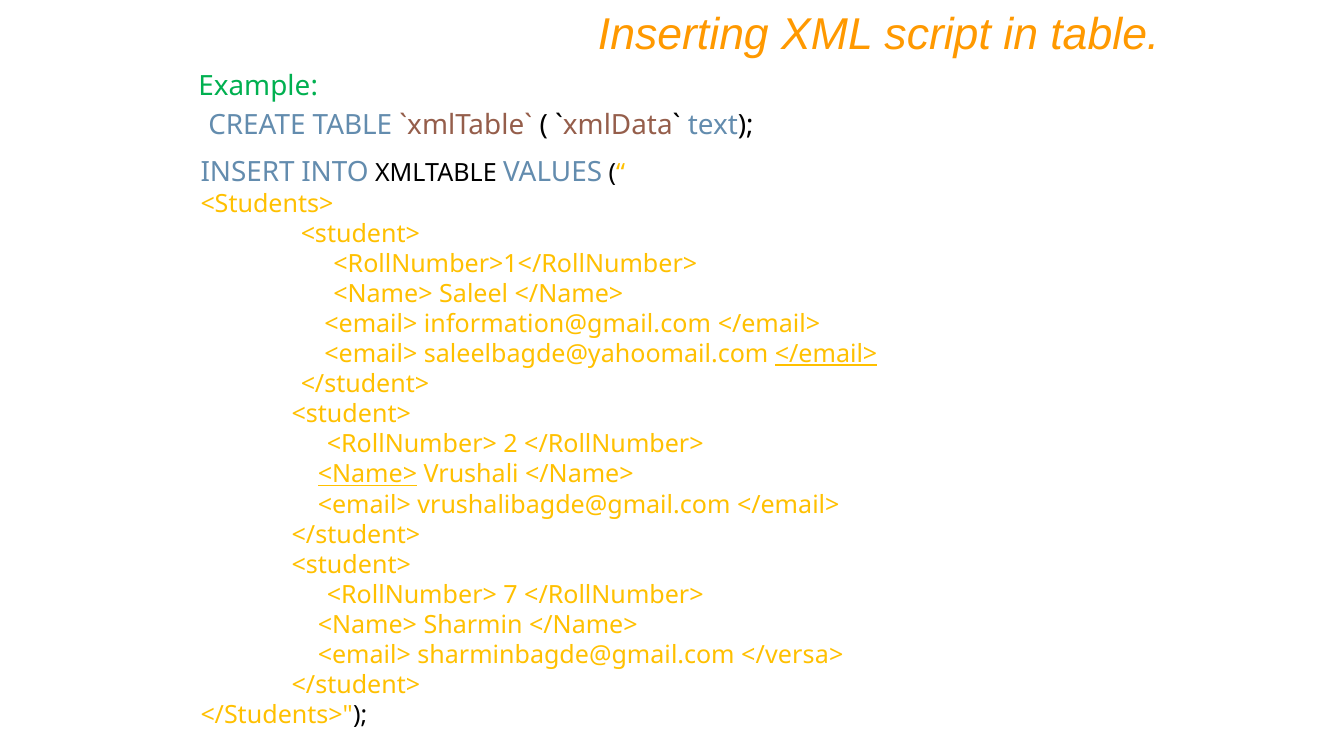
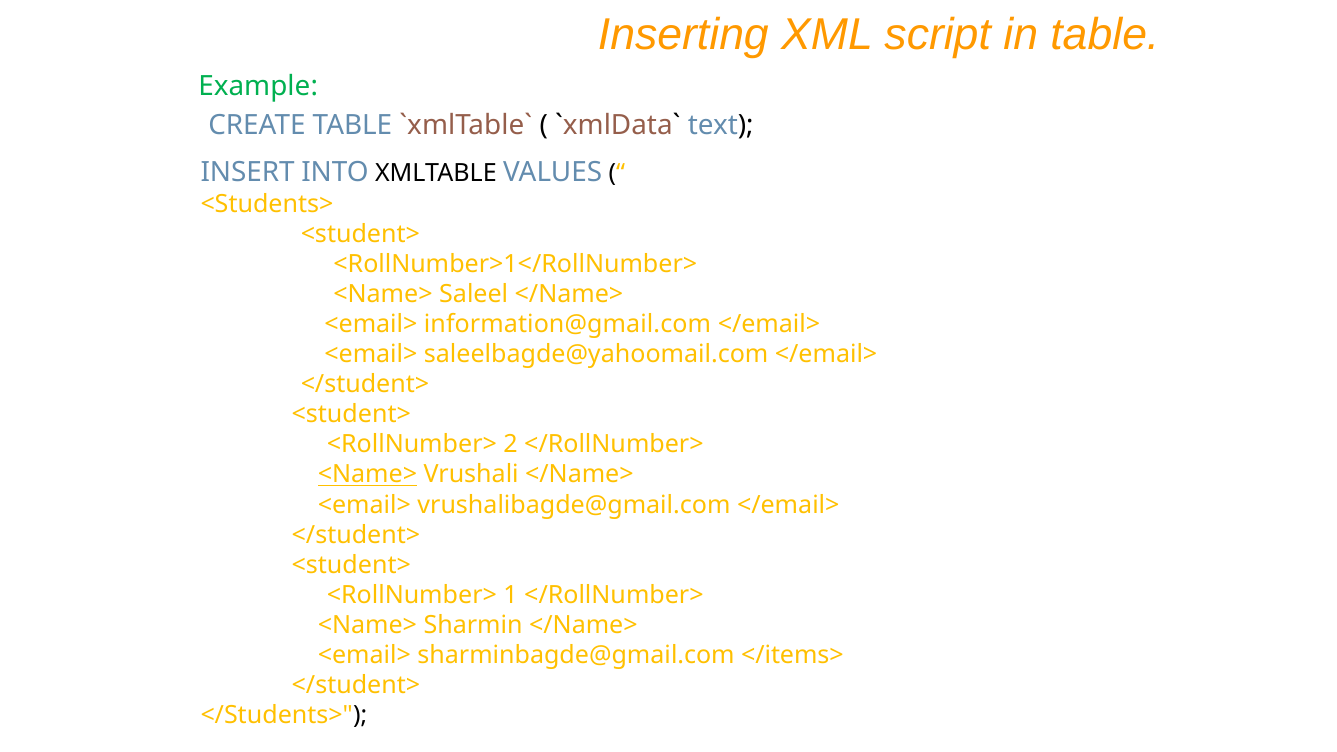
</email> underline: present -> none (826, 354)
7: 7 -> 1 (511, 595)
</versa>: </versa> -> </items> (792, 655)
